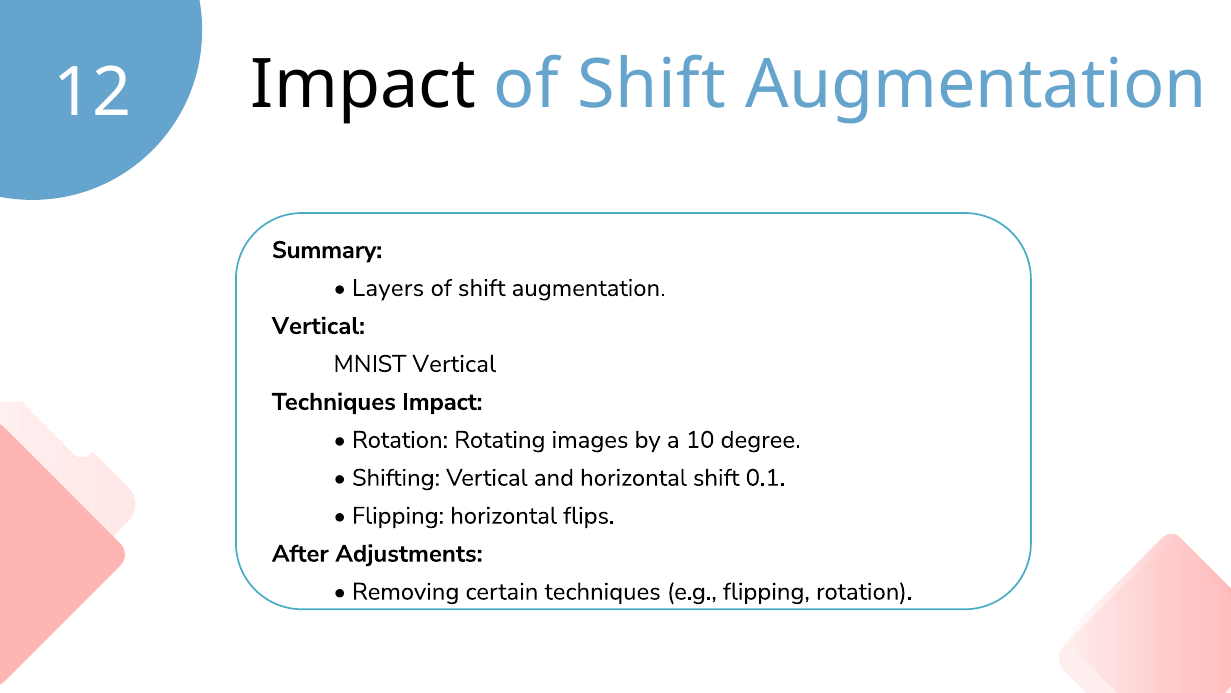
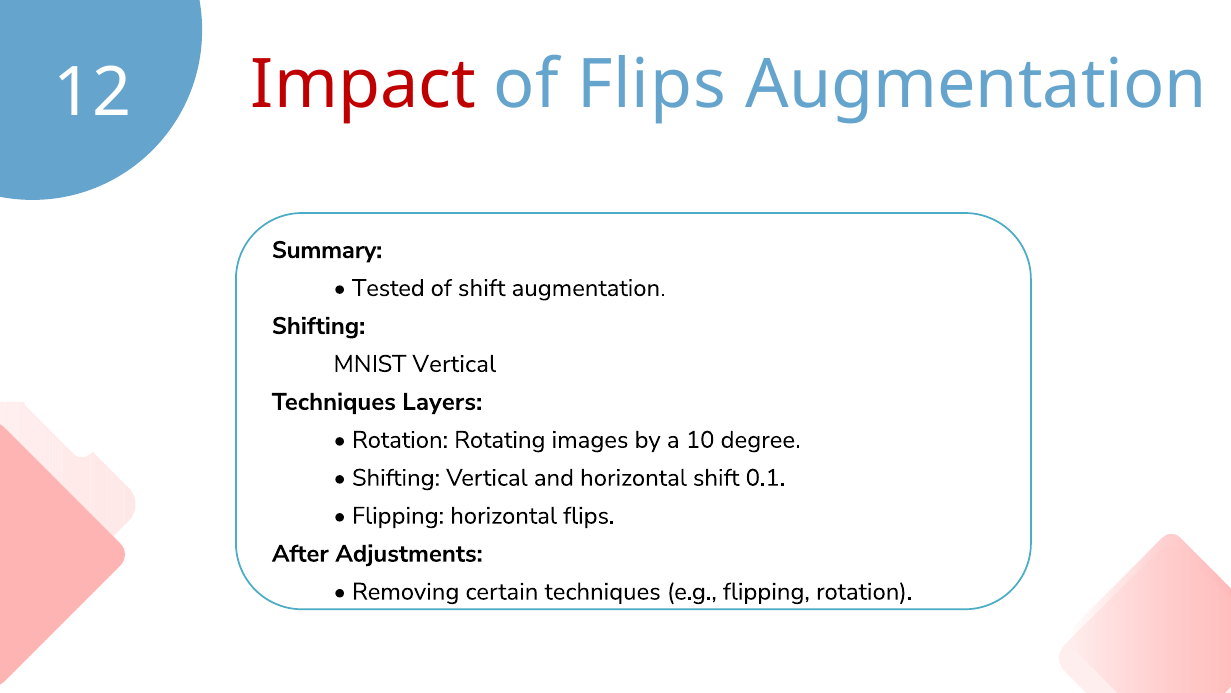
Impact colour: black -> red (363, 85)
Shift: Shift -> Flips (652, 85)
Layers: Layers -> Tested (388, 288)
Vertical: Vertical -> Shifting (318, 326)
Techniques Impact: Impact -> Layers (442, 402)
